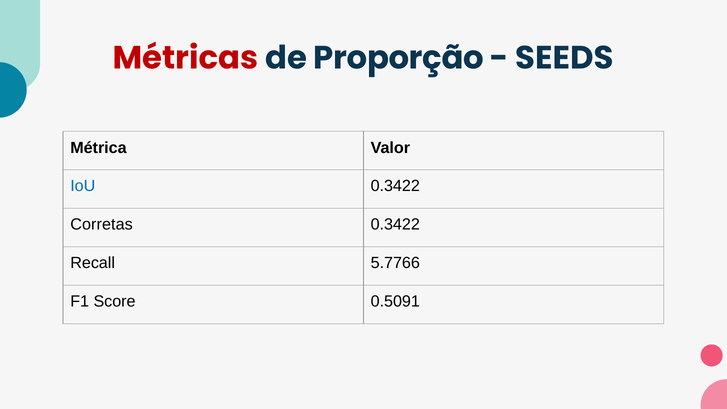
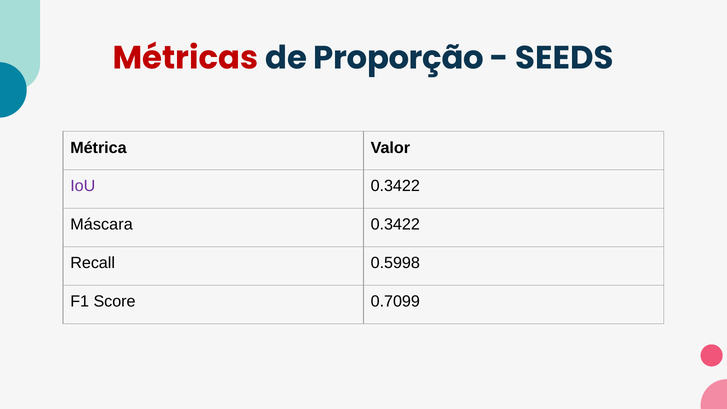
IoU colour: blue -> purple (83, 186)
Corretas: Corretas -> Máscara (102, 225)
5.7766: 5.7766 -> 0.5998 (395, 263)
0.5091: 0.5091 -> 0.7099 (395, 302)
